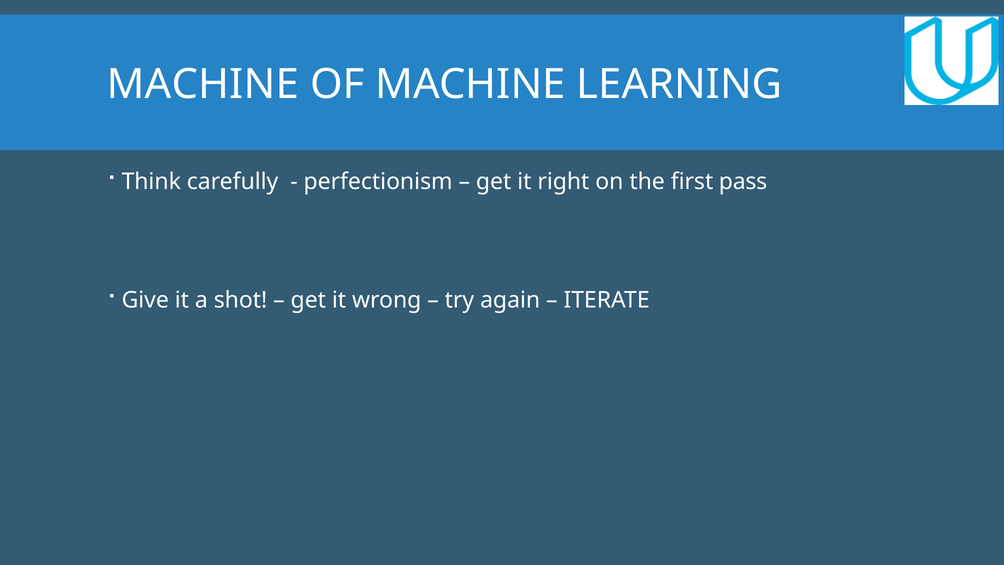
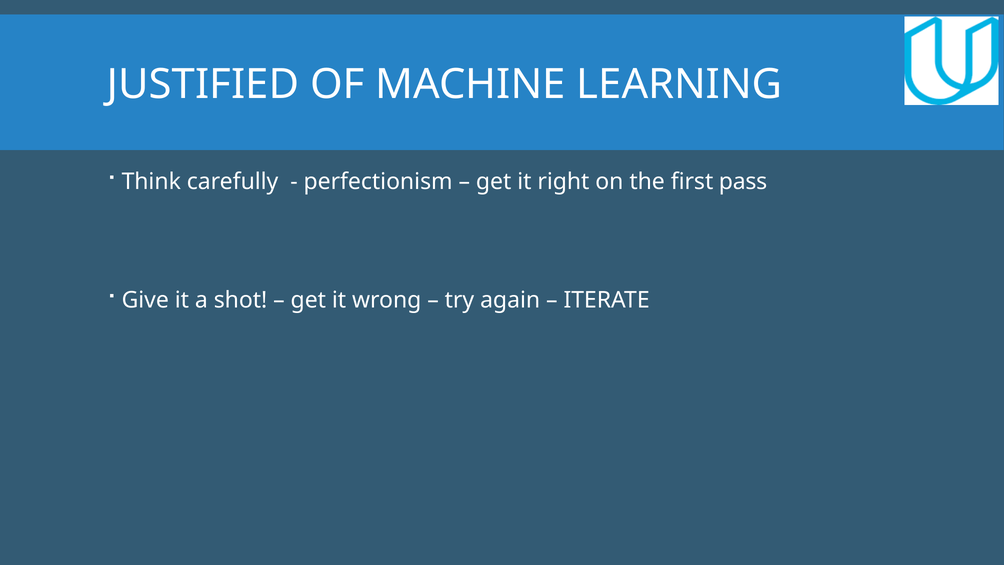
MACHINE: MACHINE -> JUSTIFIED (203, 84)
